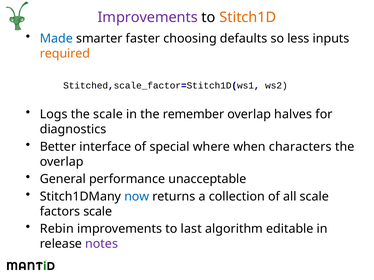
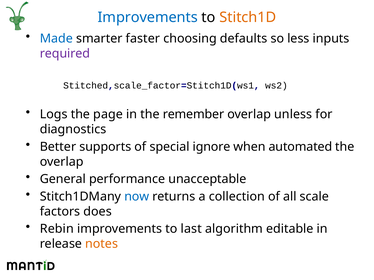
Improvements colour: purple -> blue (148, 17)
required colour: orange -> purple (65, 54)
the scale: scale -> page (108, 115)
halves: halves -> unless (293, 115)
interface: interface -> supports (105, 147)
where: where -> ignore (212, 147)
characters: characters -> automated (300, 147)
factors scale: scale -> does (98, 212)
notes colour: purple -> orange (102, 244)
